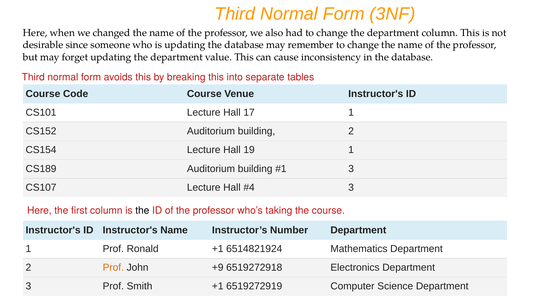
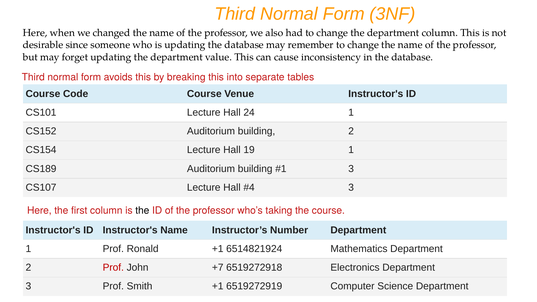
17: 17 -> 24 (249, 112)
Prof colour: orange -> red (113, 268)
+9: +9 -> +7 (218, 268)
